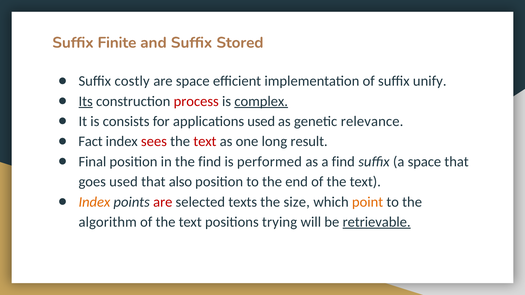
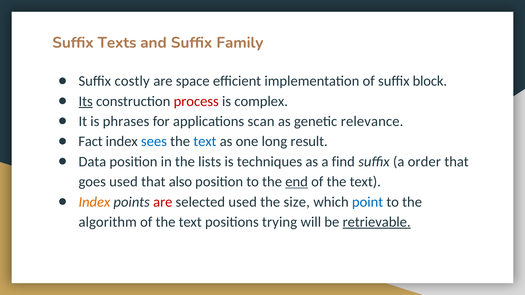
Finite: Finite -> Texts (117, 43)
Stored: Stored -> Family (240, 43)
unify: unify -> block (430, 81)
complex underline: present -> none (261, 101)
consists: consists -> phrases (126, 121)
applications used: used -> scan (261, 121)
sees colour: red -> blue (154, 142)
text colour: red -> blue (205, 142)
Final: Final -> Data (92, 162)
the find: find -> lists (210, 162)
performed: performed -> techniques (269, 162)
a space: space -> order (424, 162)
end underline: none -> present (297, 182)
selected texts: texts -> used (243, 202)
point colour: orange -> blue (368, 202)
